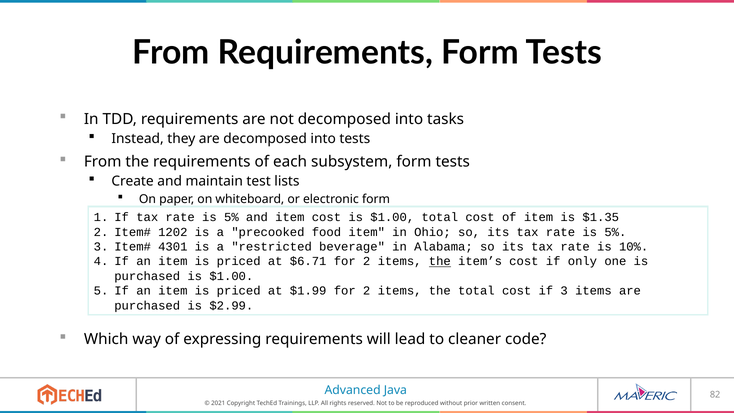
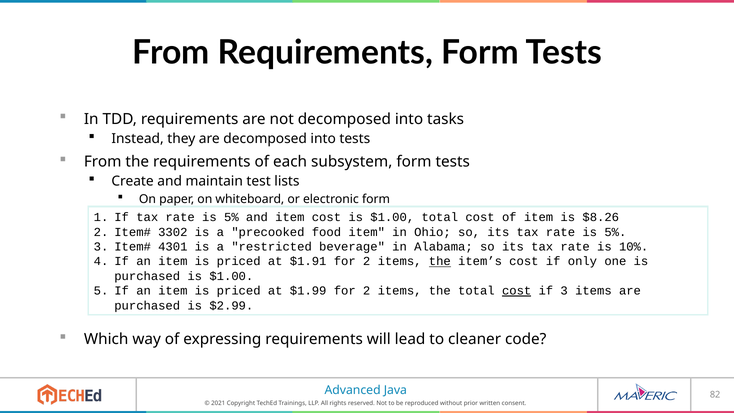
$1.35: $1.35 -> $8.26 (601, 217)
1202: 1202 -> 3302 (173, 232)
$6.71: $6.71 -> $1.91 (308, 261)
cost underline: none -> present (517, 291)
